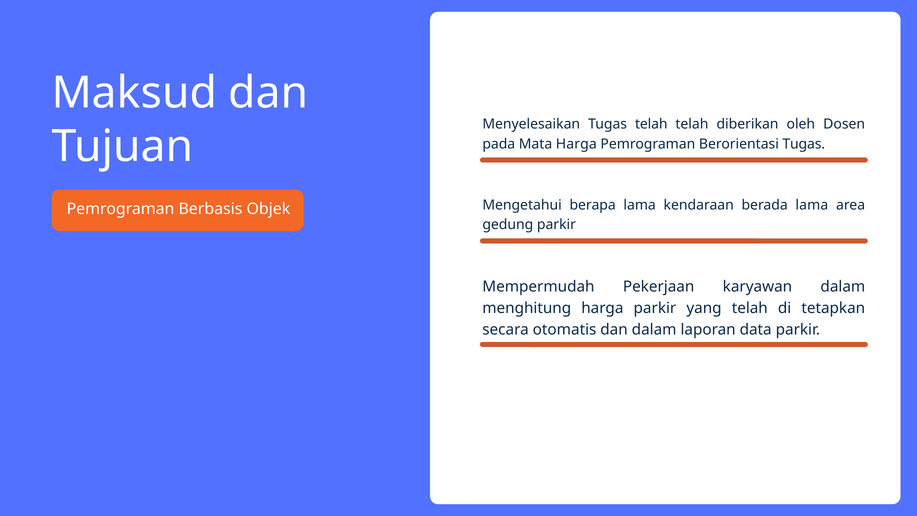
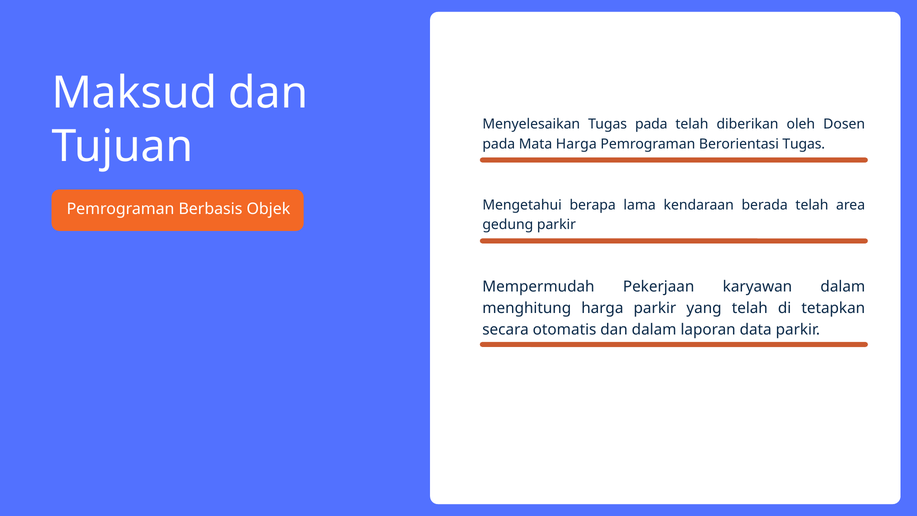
Tugas telah: telah -> pada (651, 124)
berada lama: lama -> telah (812, 205)
